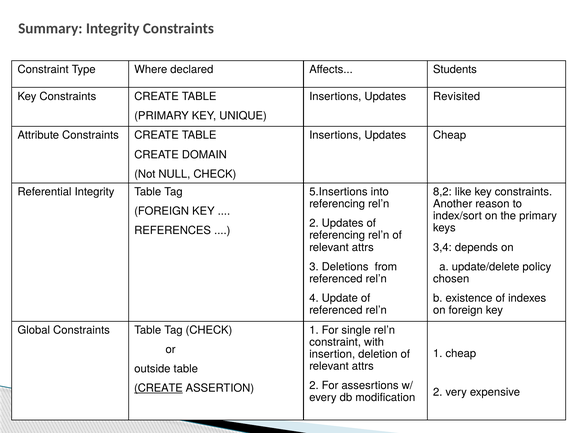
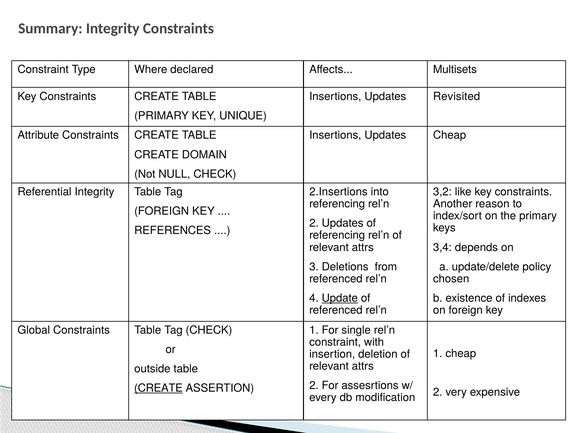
Students: Students -> Multisets (455, 70)
5.Insertions: 5.Insertions -> 2.Insertions (338, 192)
8,2: 8,2 -> 3,2 (442, 192)
Update underline: none -> present (340, 298)
